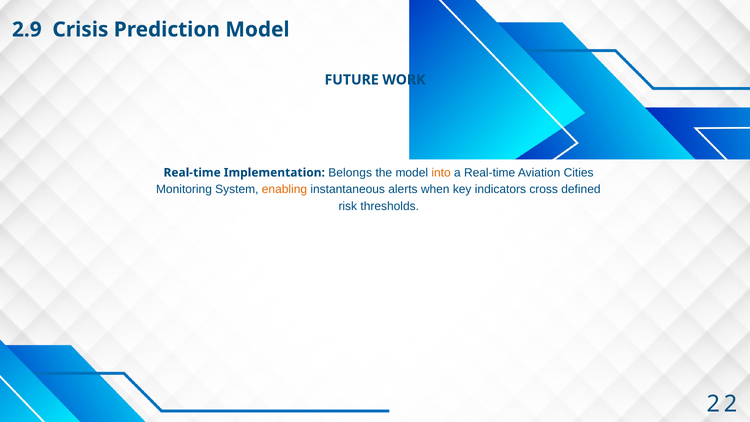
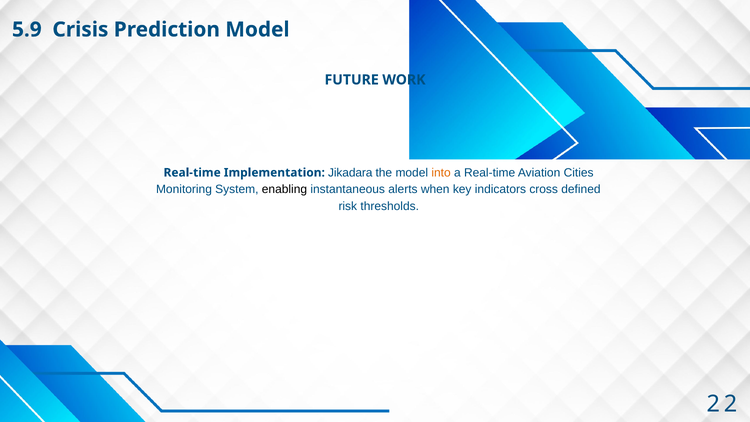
2.9: 2.9 -> 5.9 (27, 30)
Belongs: Belongs -> Jikadara (350, 173)
enabling colour: orange -> black (284, 189)
